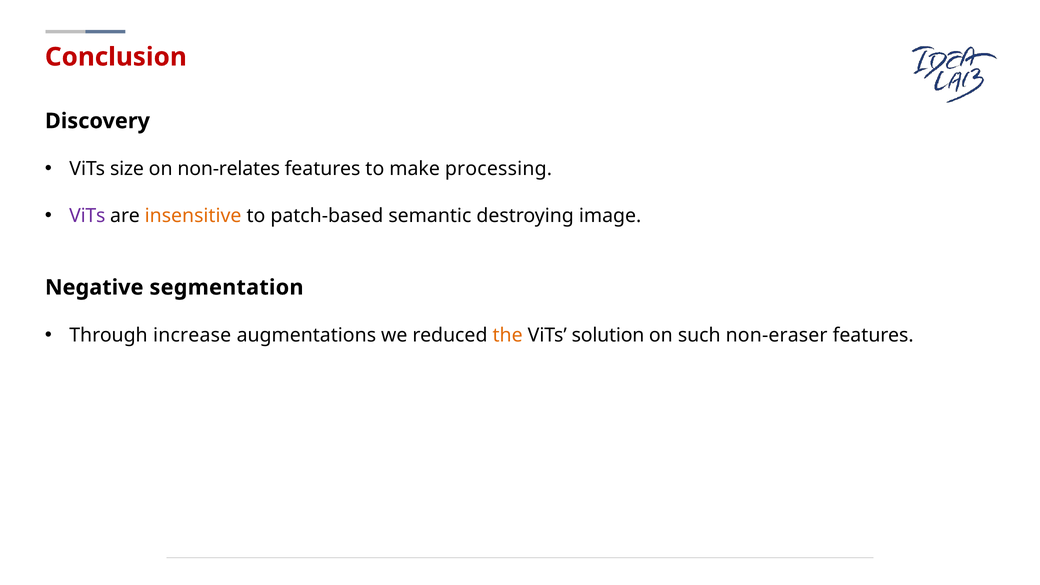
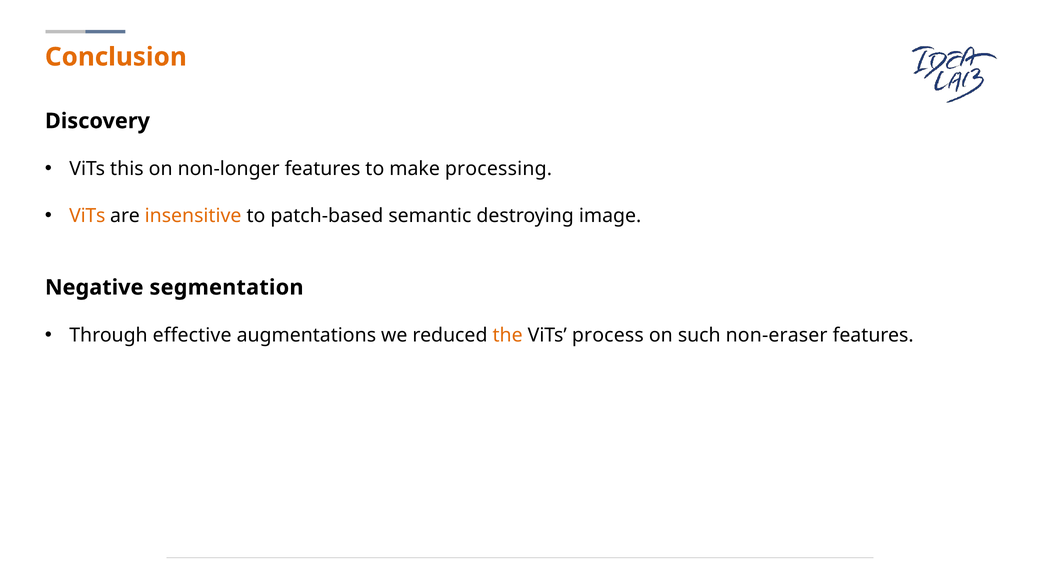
Conclusion colour: red -> orange (116, 57)
size: size -> this (127, 169)
non-relates: non-relates -> non-longer (229, 169)
ViTs colour: purple -> orange (87, 216)
increase: increase -> effective (192, 335)
solution: solution -> process (608, 335)
